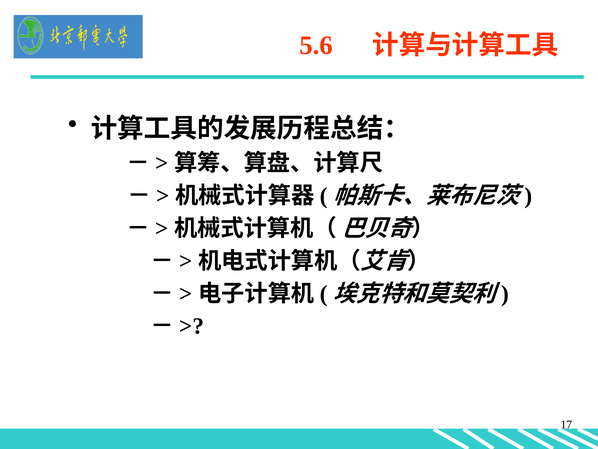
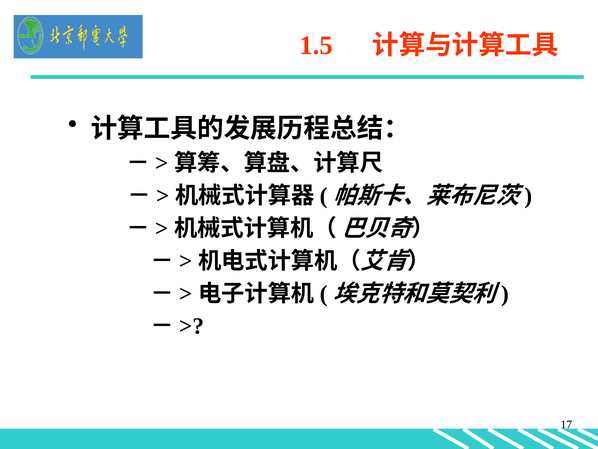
5.6: 5.6 -> 1.5 (316, 45)
